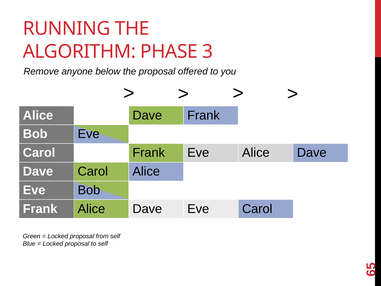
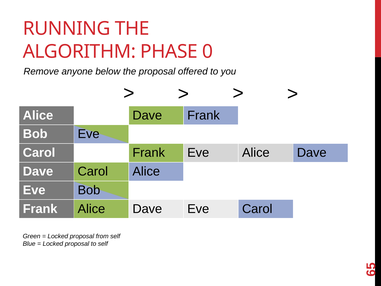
3: 3 -> 0 (208, 51)
